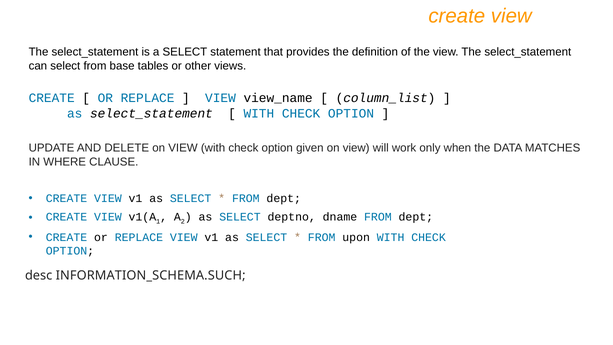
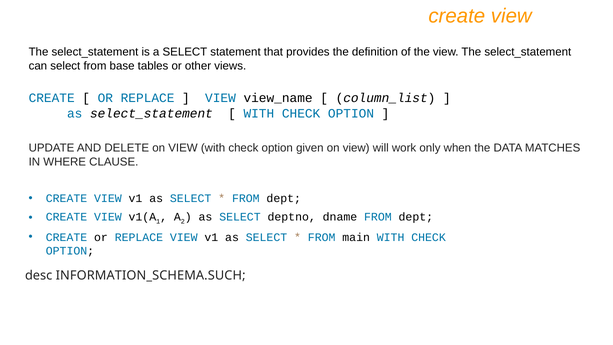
upon: upon -> main (356, 237)
